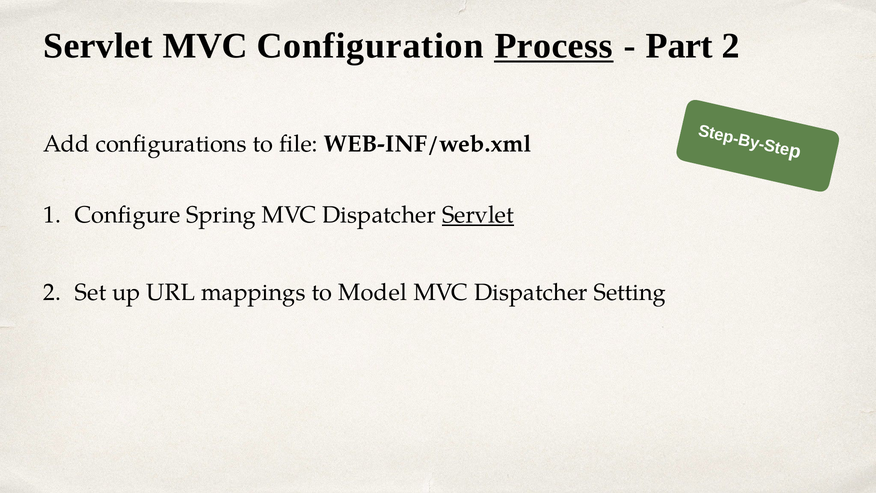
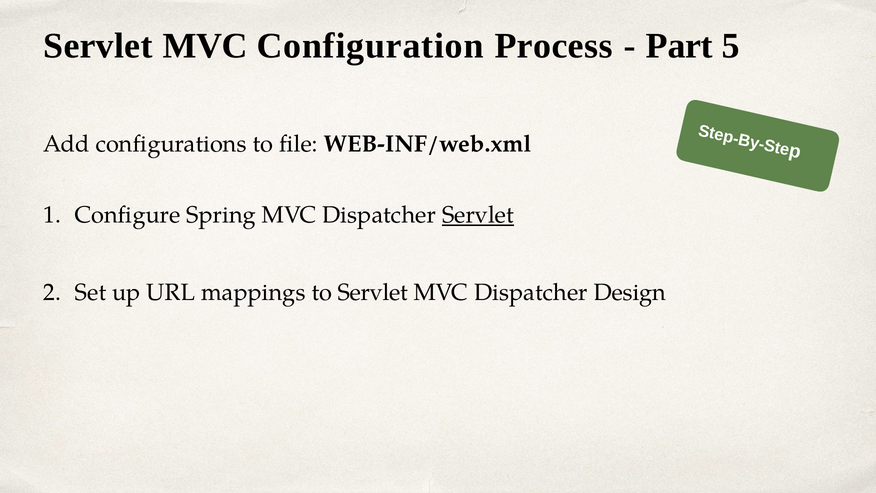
Process underline: present -> none (554, 46)
Part 2: 2 -> 5 (731, 46)
to Model: Model -> Servlet (373, 292)
Setting: Setting -> Design (630, 292)
